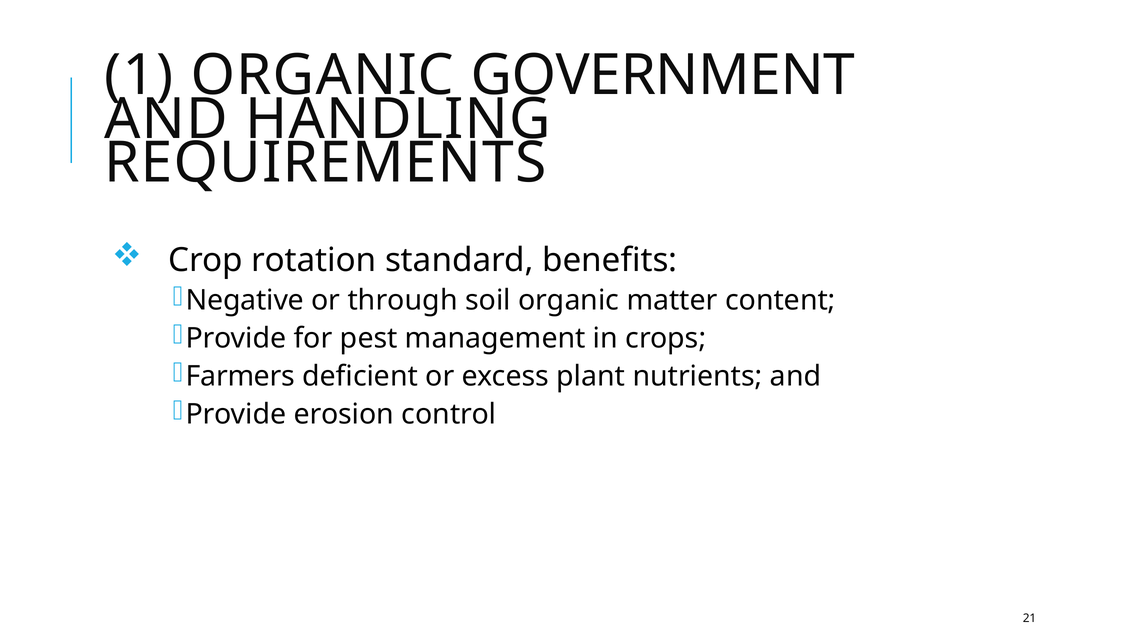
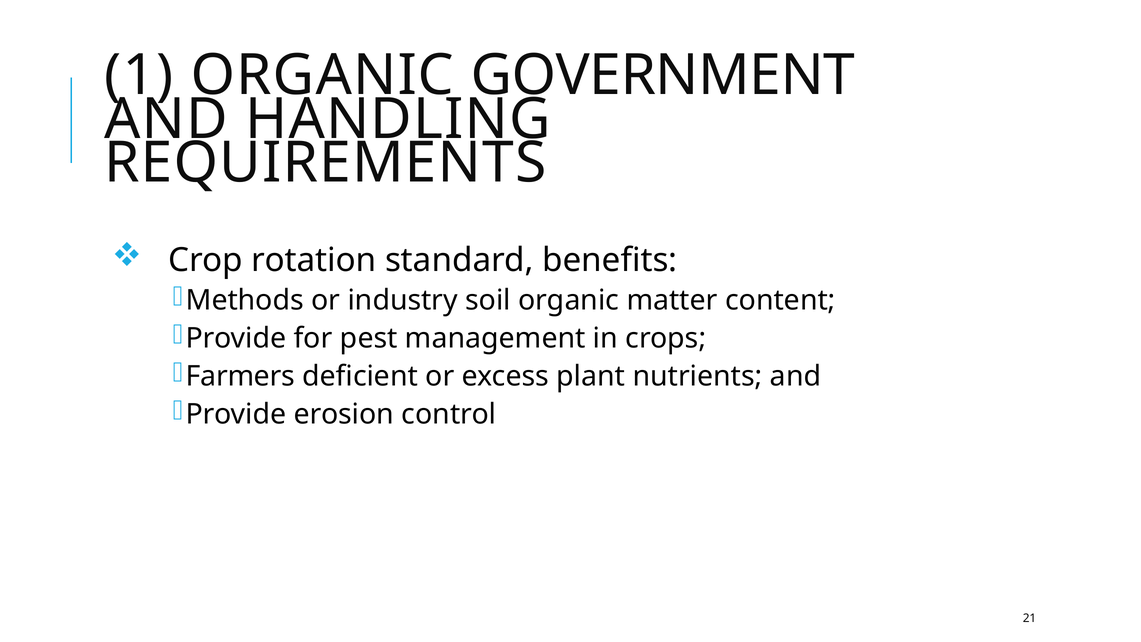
Negative: Negative -> Methods (245, 300)
through: through -> industry (403, 300)
